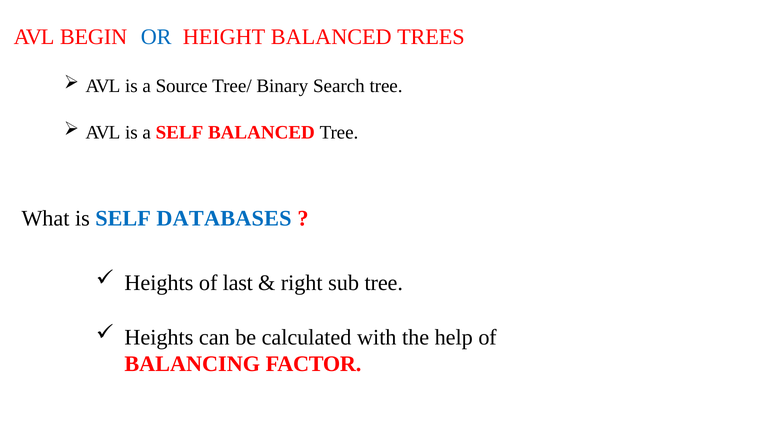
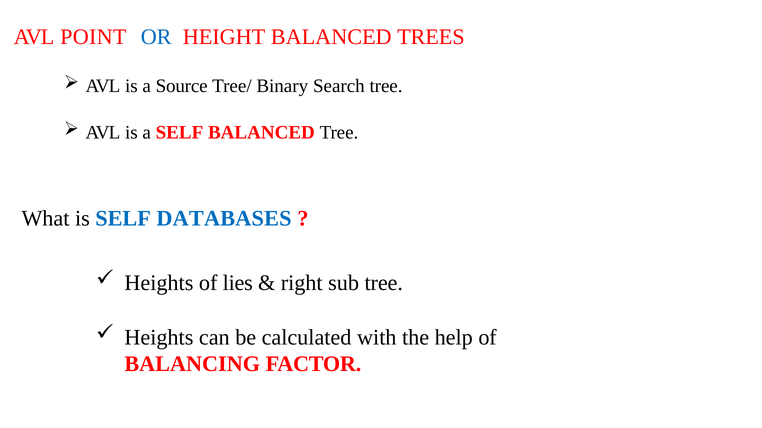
BEGIN: BEGIN -> POINT (93, 37)
last: last -> lies (238, 283)
